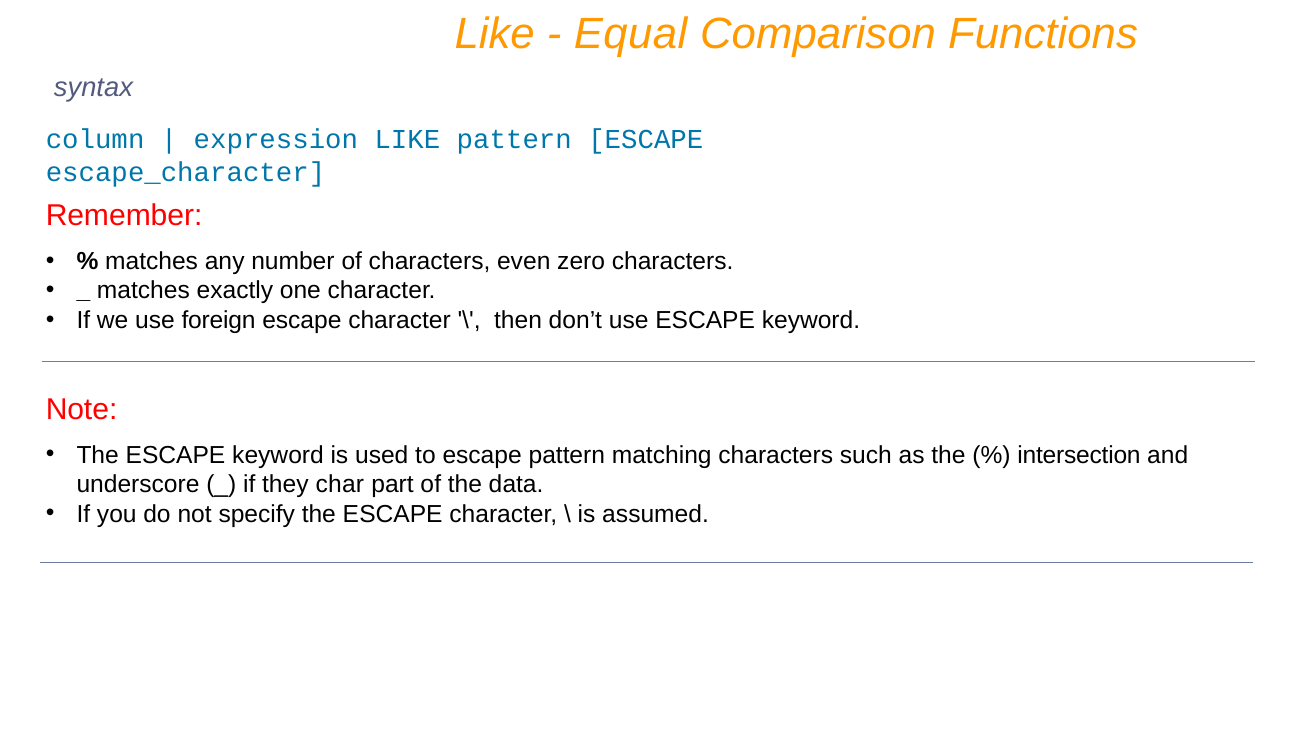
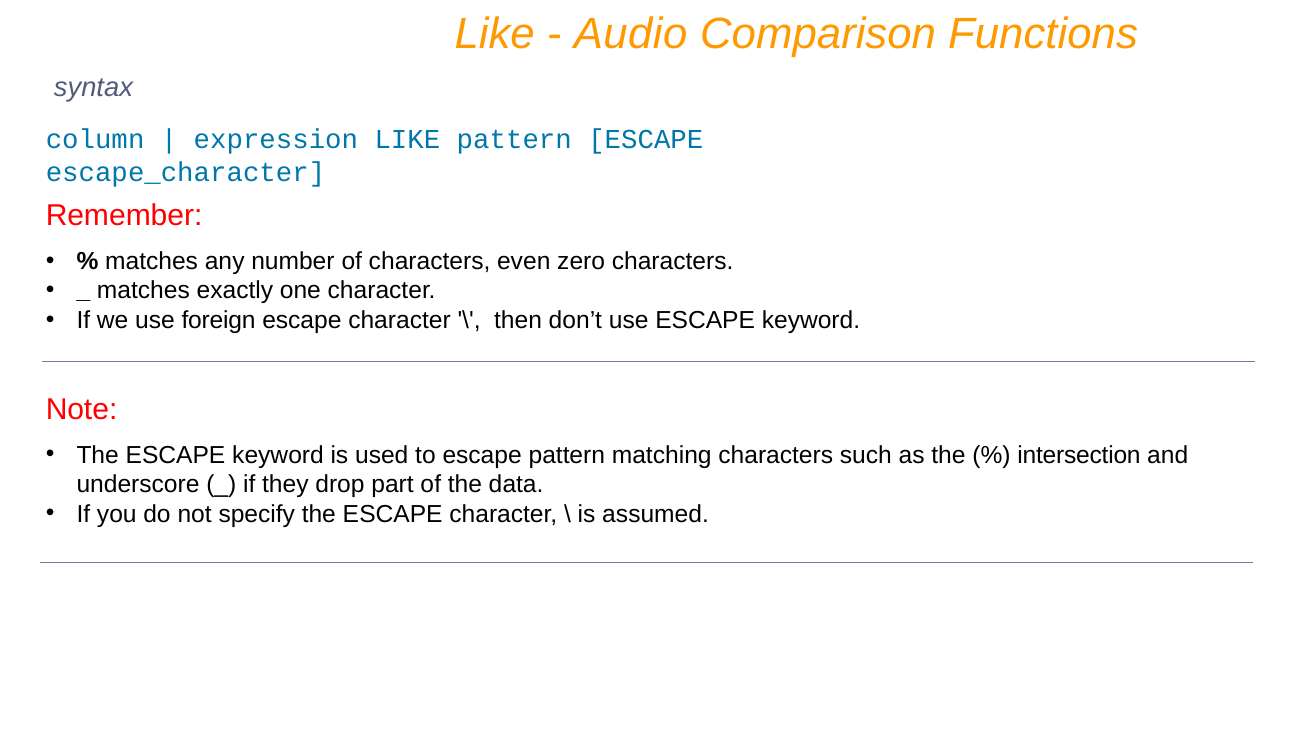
Equal: Equal -> Audio (631, 34)
char: char -> drop (340, 484)
